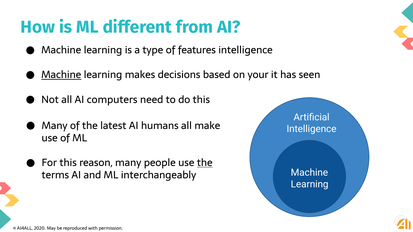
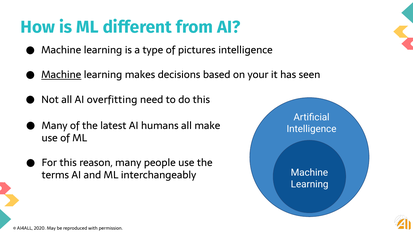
features: features -> pictures (197, 50)
computers: computers -> overfitting (112, 100)
the underline: present -> none (205, 163)
